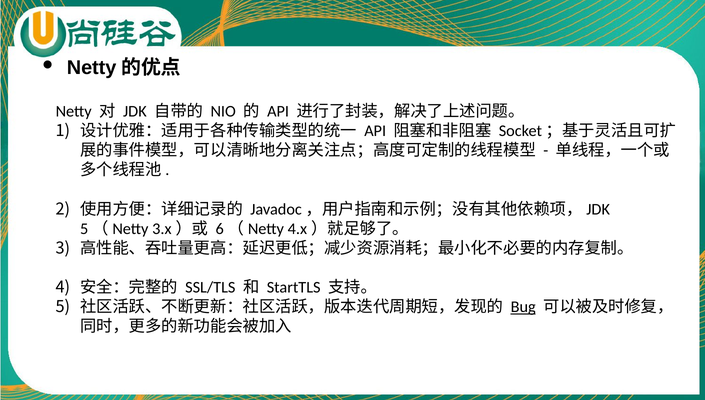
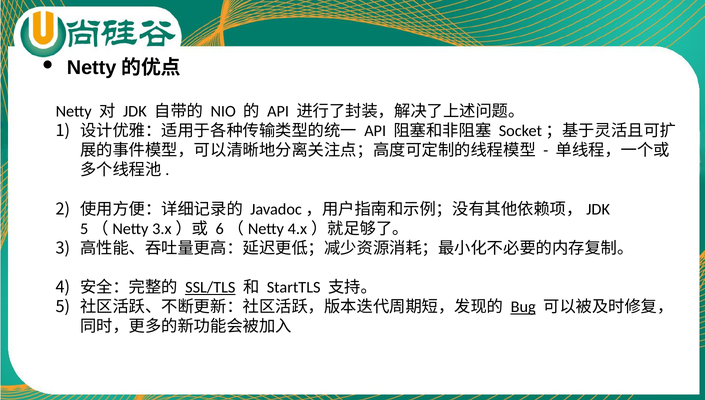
SSL/TLS underline: none -> present (210, 287)
